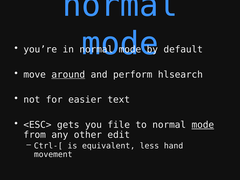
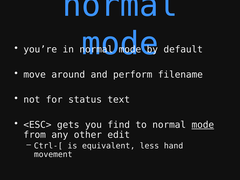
around underline: present -> none (68, 75)
hlsearch: hlsearch -> filename (180, 75)
easier: easier -> status (85, 100)
file: file -> find (119, 125)
